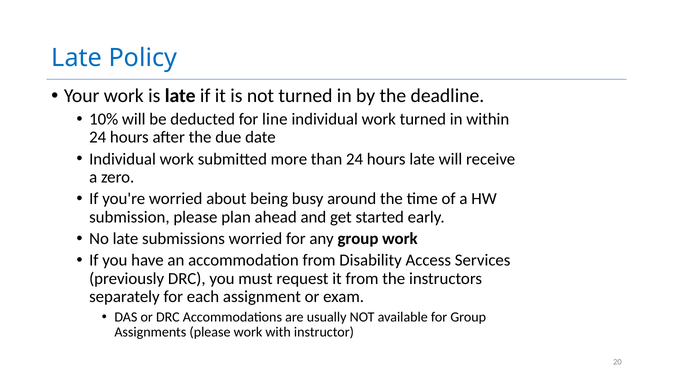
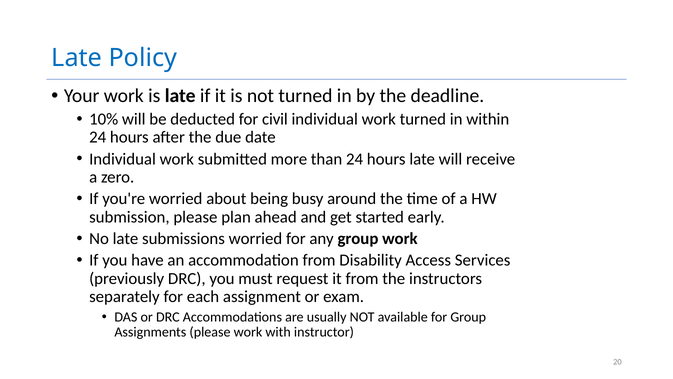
line: line -> civil (275, 119)
